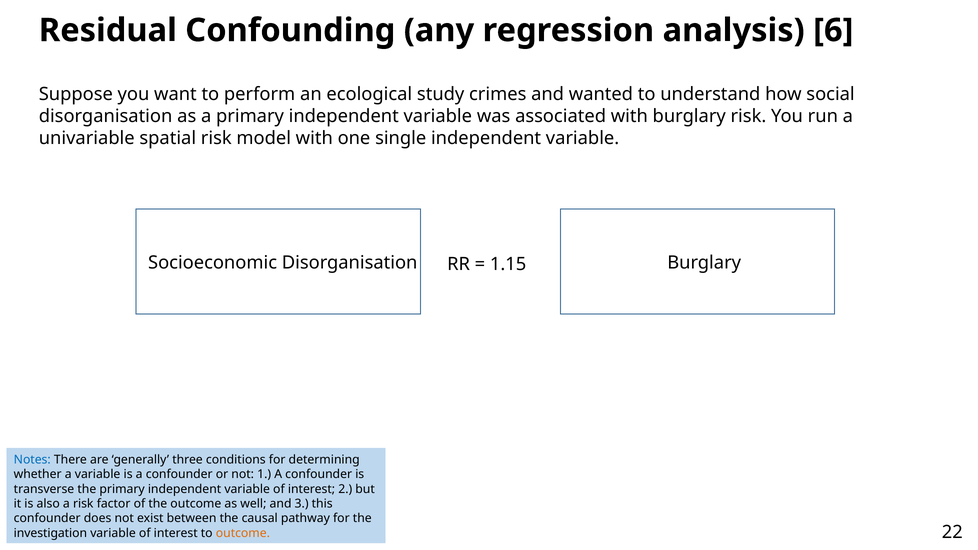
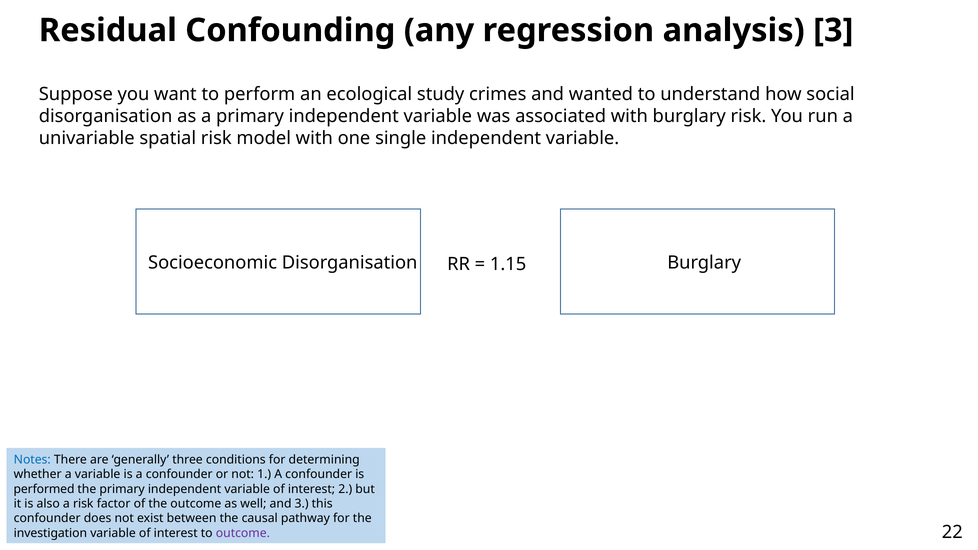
analysis 6: 6 -> 3 (833, 30)
transverse: transverse -> performed (44, 489)
outcome colour: orange -> purple (243, 533)
